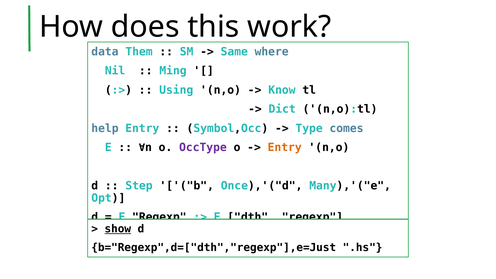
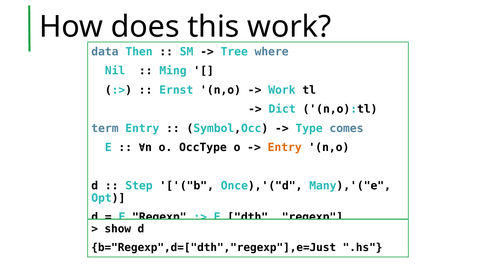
Them: Them -> Then (139, 52)
Same: Same -> Tree (234, 52)
Using: Using -> Ernst (176, 90)
Know: Know -> Work (282, 90)
help: help -> term (105, 128)
OccType colour: purple -> black (203, 147)
show underline: present -> none (118, 229)
